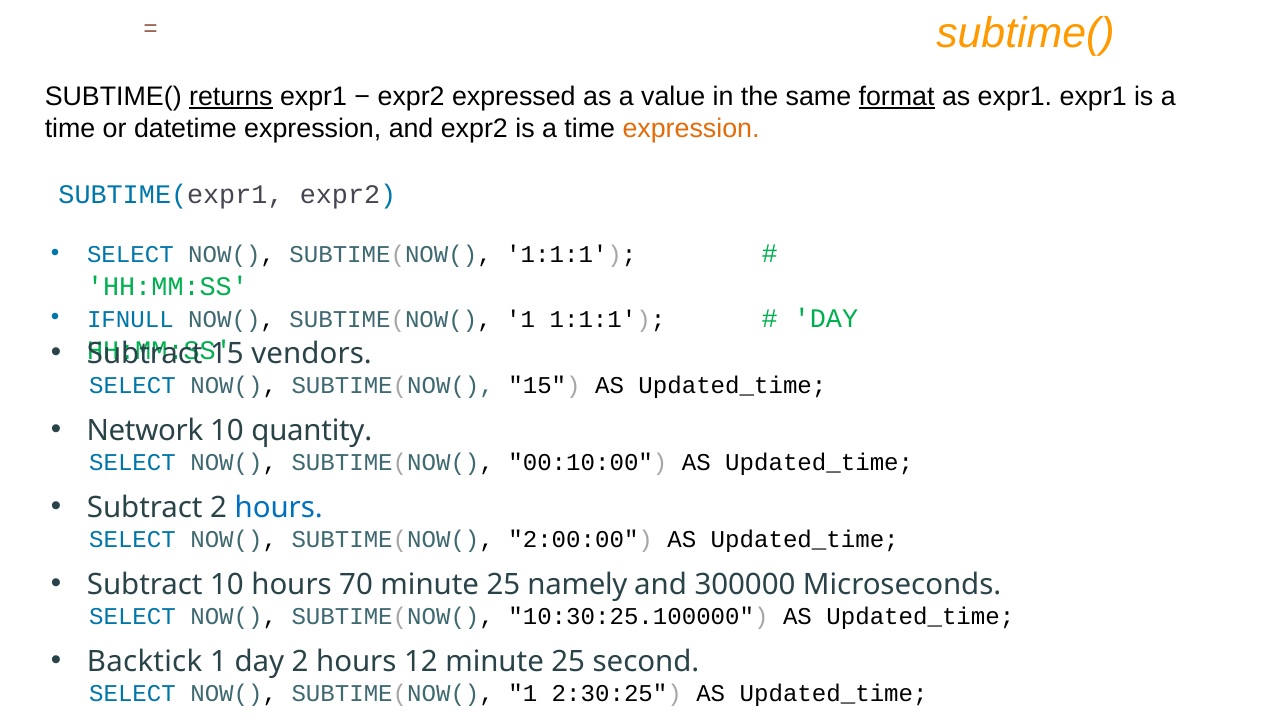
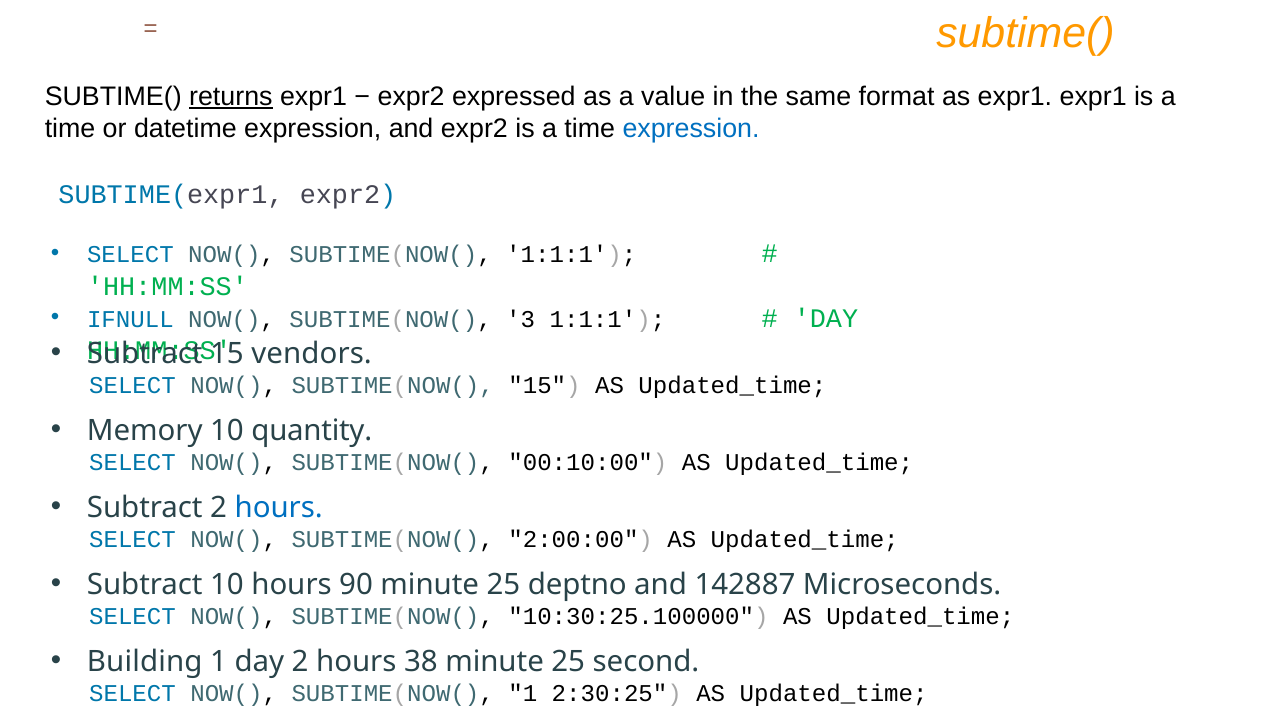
format underline: present -> none (897, 97)
expression colour: orange -> blue (691, 129)
1: 1 -> 3 (521, 319)
Network: Network -> Memory (145, 430)
70: 70 -> 90 (356, 584)
namely: namely -> deptno (577, 584)
300000: 300000 -> 142887 (745, 584)
Backtick: Backtick -> Building (145, 661)
12: 12 -> 38 (421, 661)
